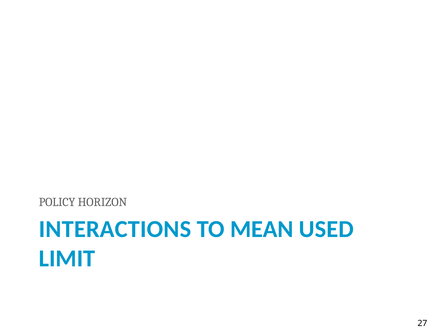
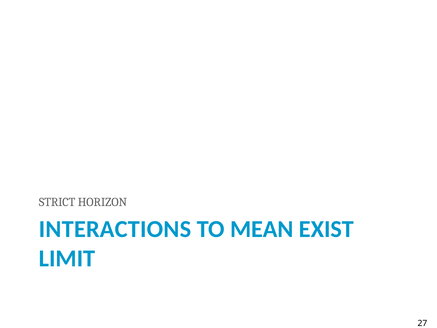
POLICY: POLICY -> STRICT (57, 202)
USED: USED -> EXIST (326, 229)
